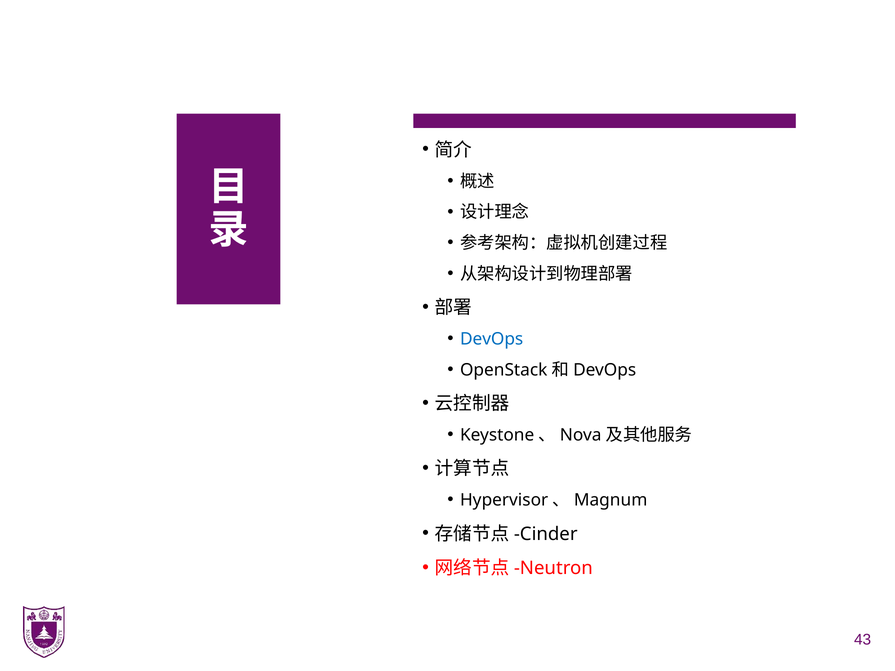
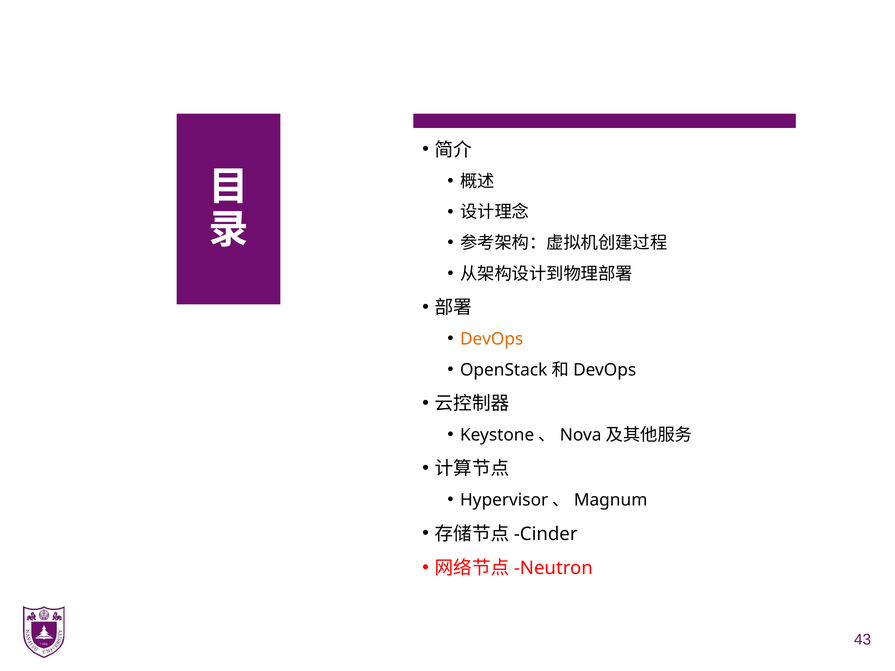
DevOps colour: blue -> orange (492, 339)
